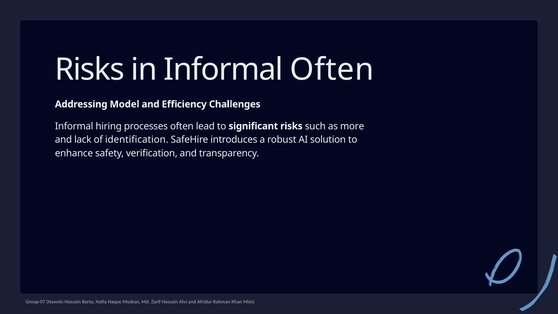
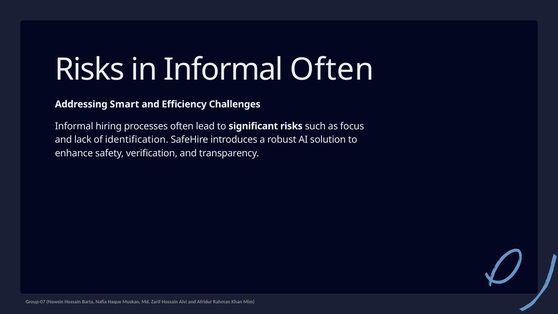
Model: Model -> Smart (124, 104)
more: more -> focus (352, 126)
